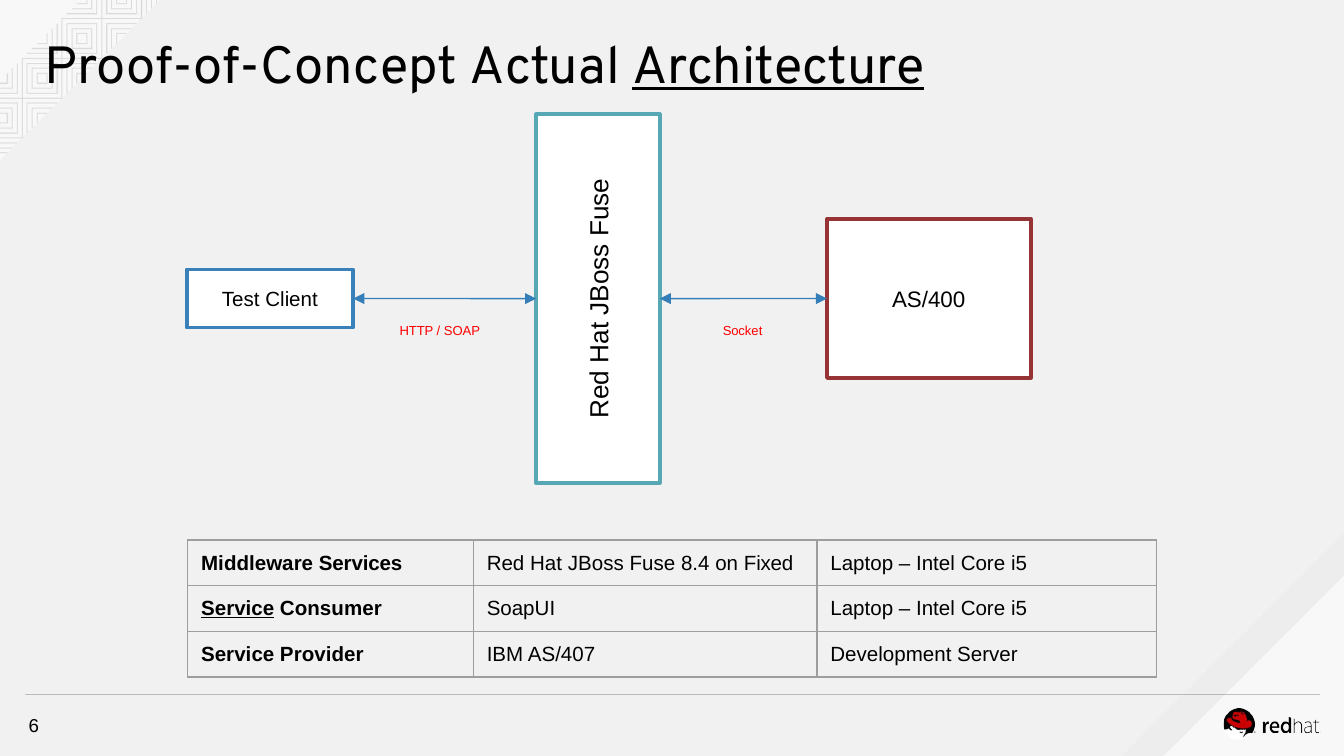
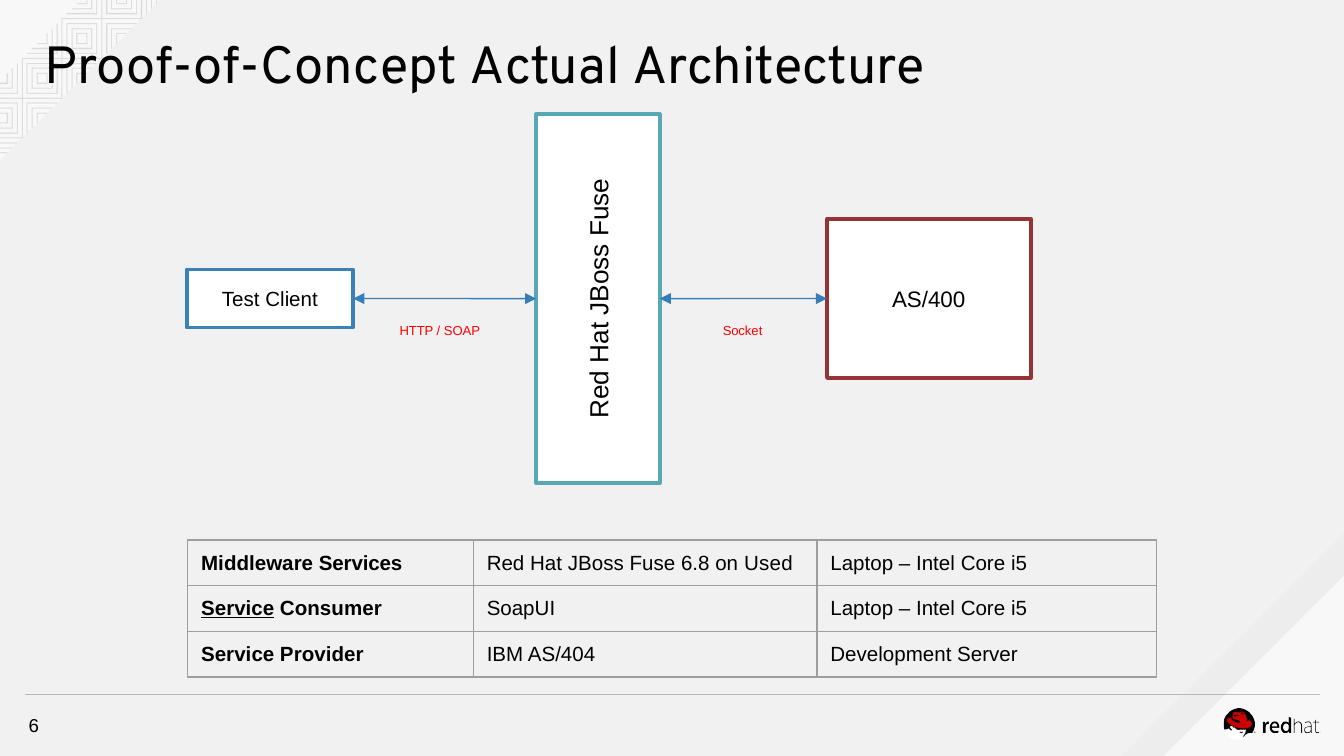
Architecture underline: present -> none (778, 66)
8.4: 8.4 -> 6.8 (695, 563)
Fixed: Fixed -> Used (768, 563)
AS/407: AS/407 -> AS/404 (562, 654)
